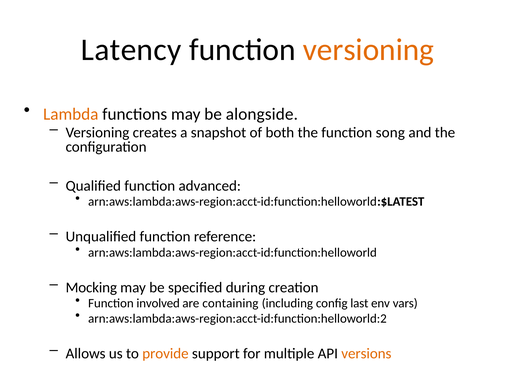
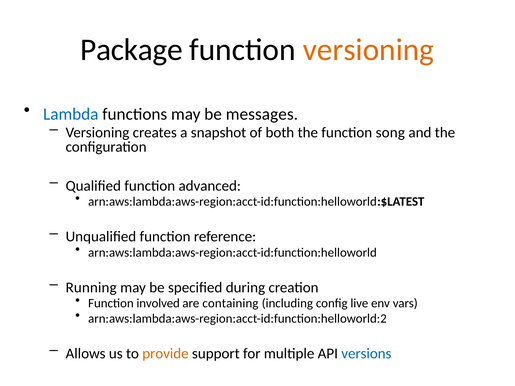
Latency: Latency -> Package (131, 50)
Lambda colour: orange -> blue (71, 114)
alongside: alongside -> messages (262, 114)
Mocking: Mocking -> Running (91, 288)
last: last -> live (359, 304)
versions colour: orange -> blue (366, 354)
